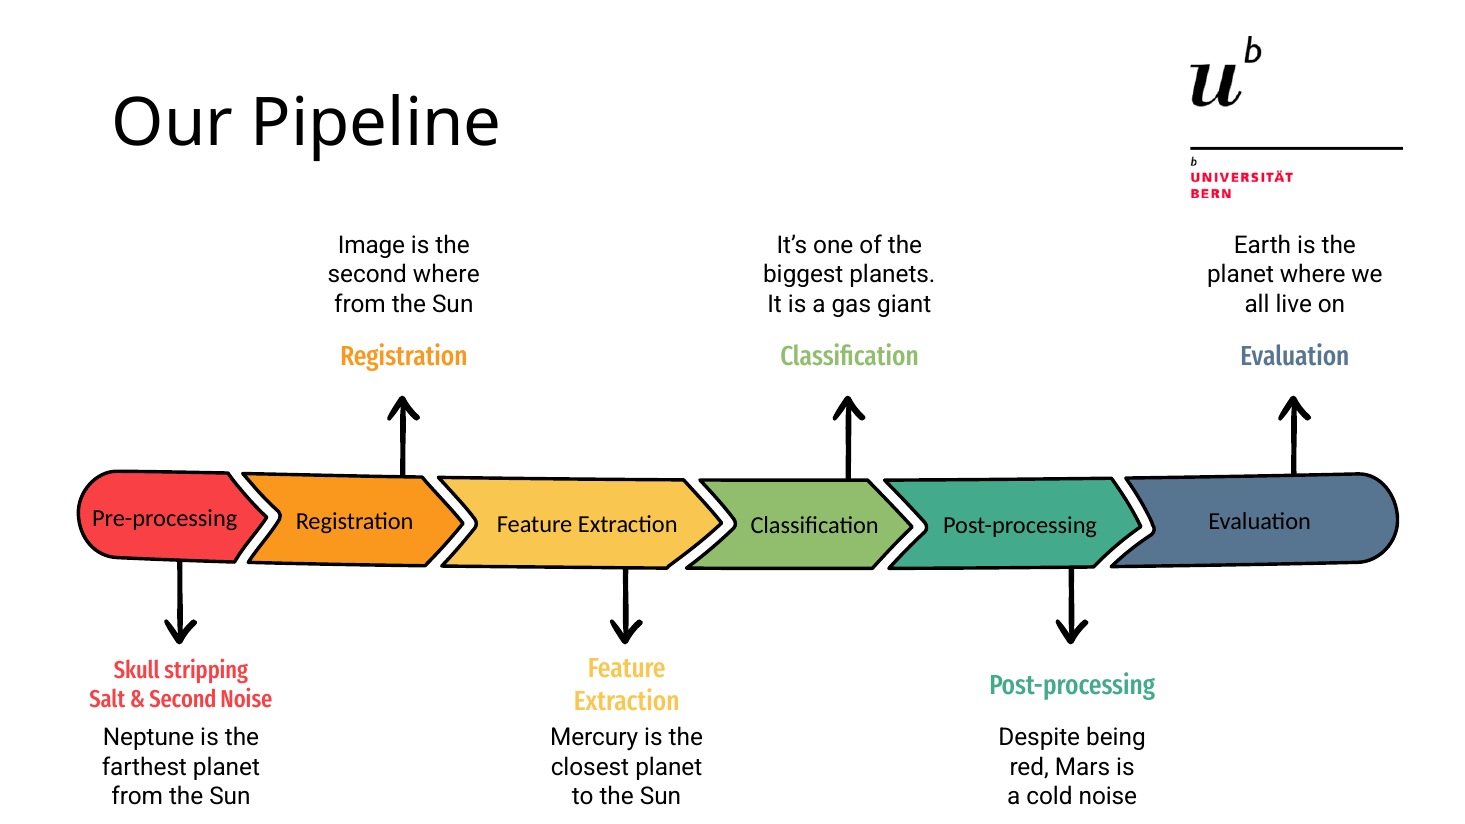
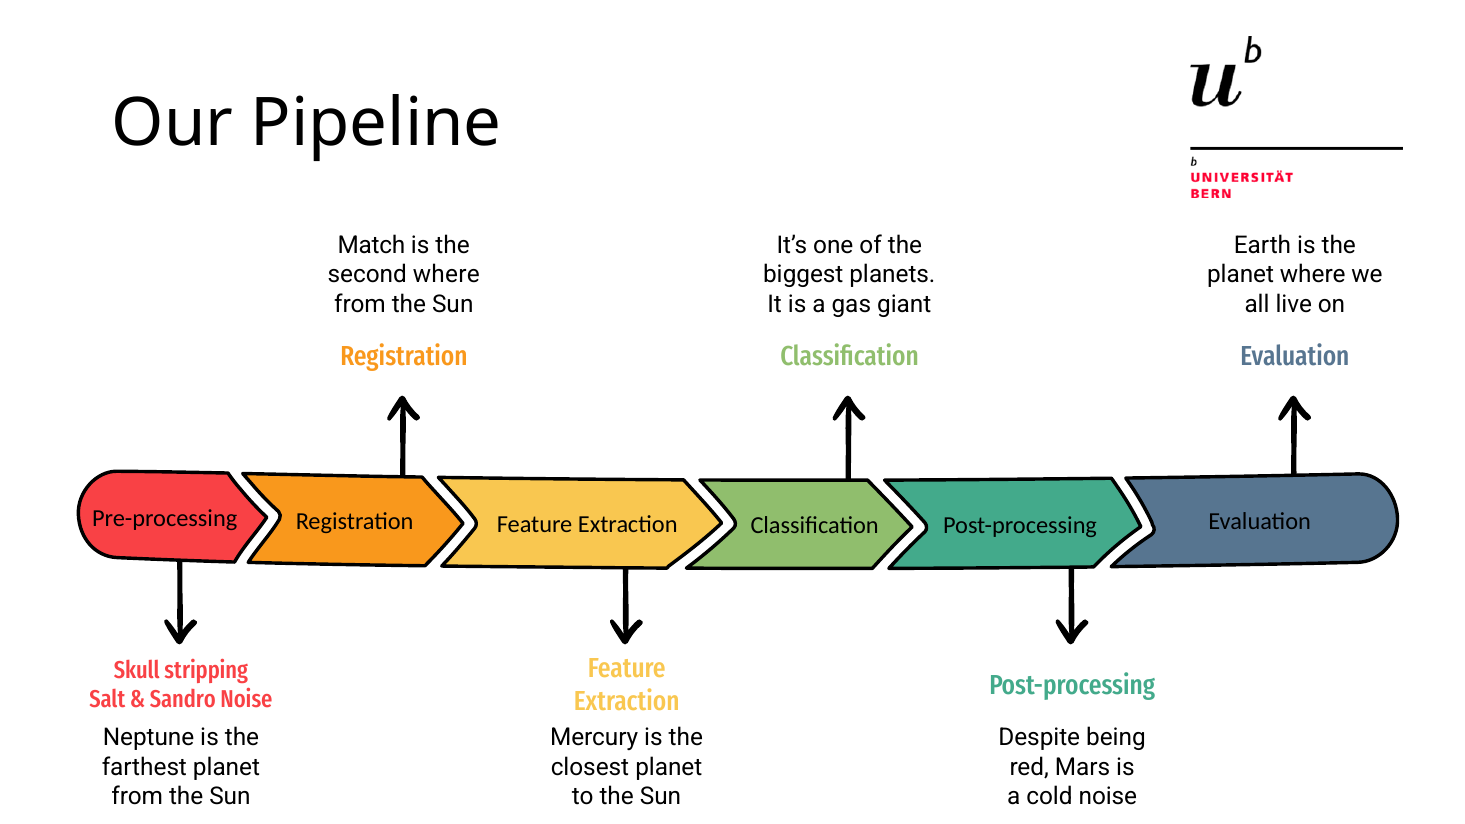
Image: Image -> Match (372, 246)
Second: Second -> Sandro (183, 700)
